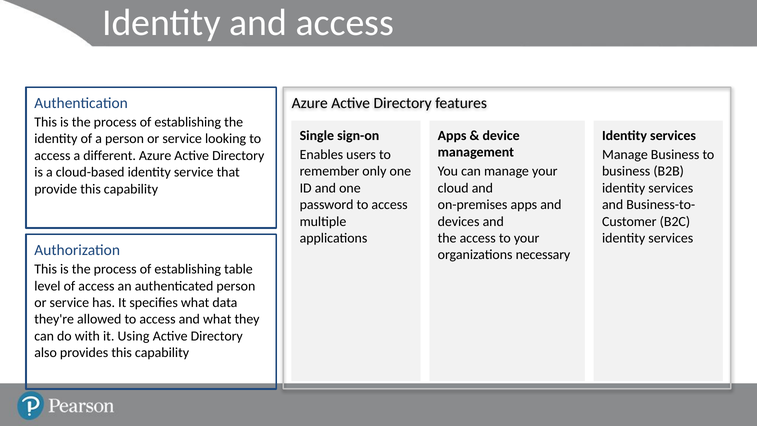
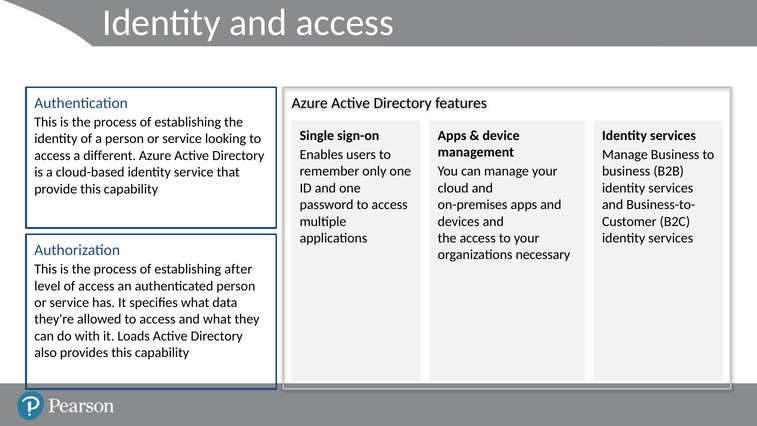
table: table -> after (238, 269)
Using: Using -> Loads (134, 336)
